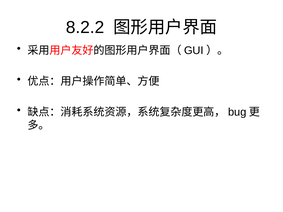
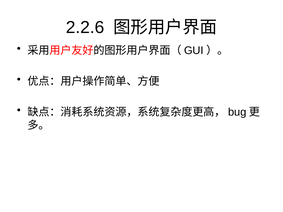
8.2.2: 8.2.2 -> 2.2.6 (85, 27)
